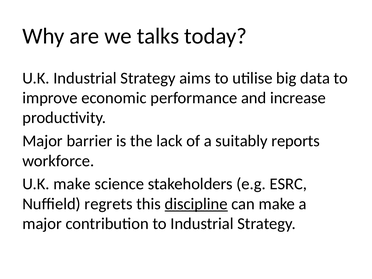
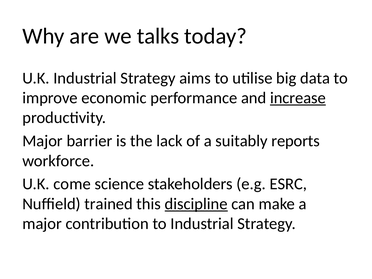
increase underline: none -> present (298, 98)
U.K make: make -> come (72, 184)
regrets: regrets -> trained (109, 204)
